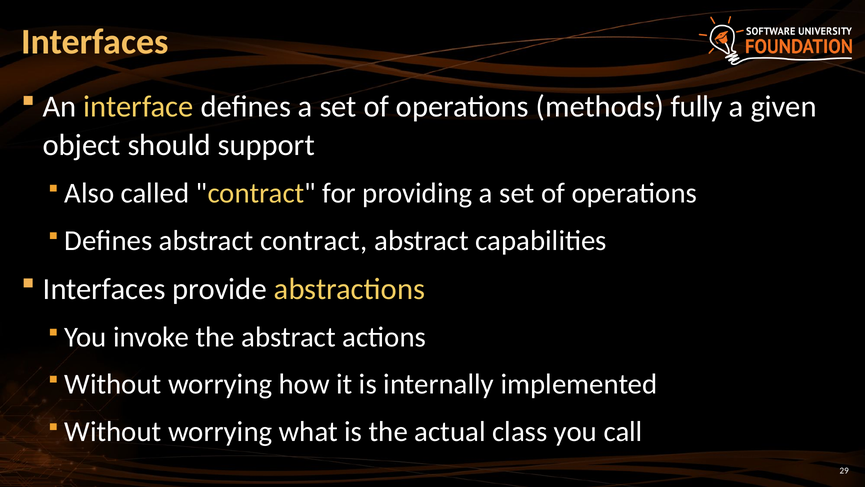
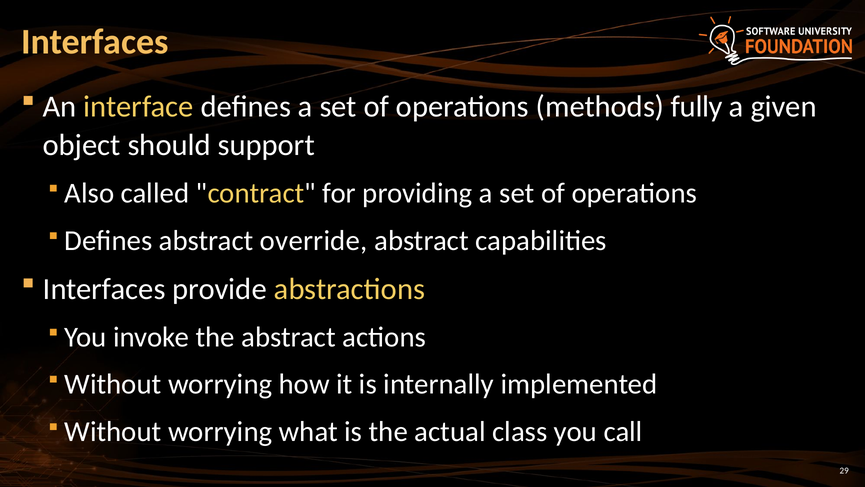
abstract contract: contract -> override (314, 240)
